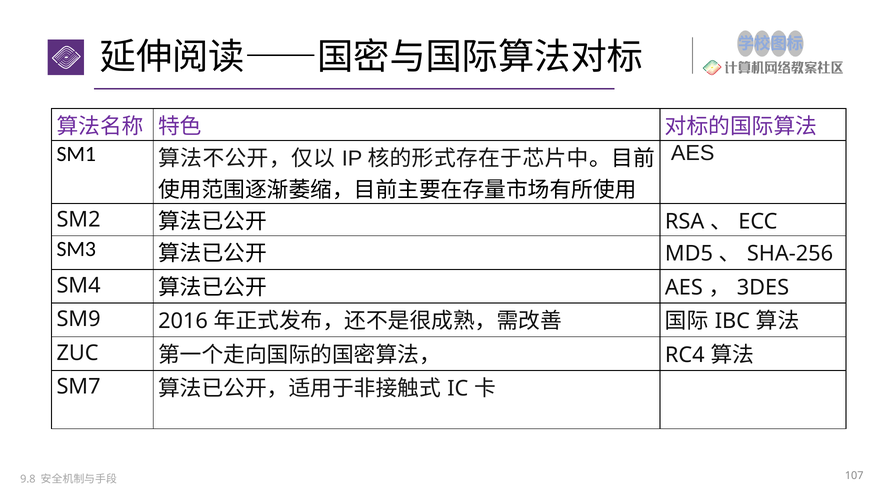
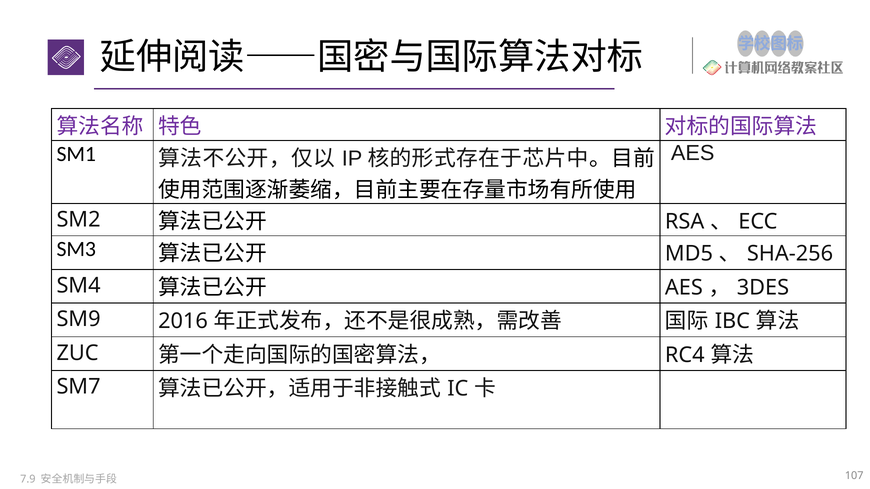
9.8: 9.8 -> 7.9 (28, 480)
